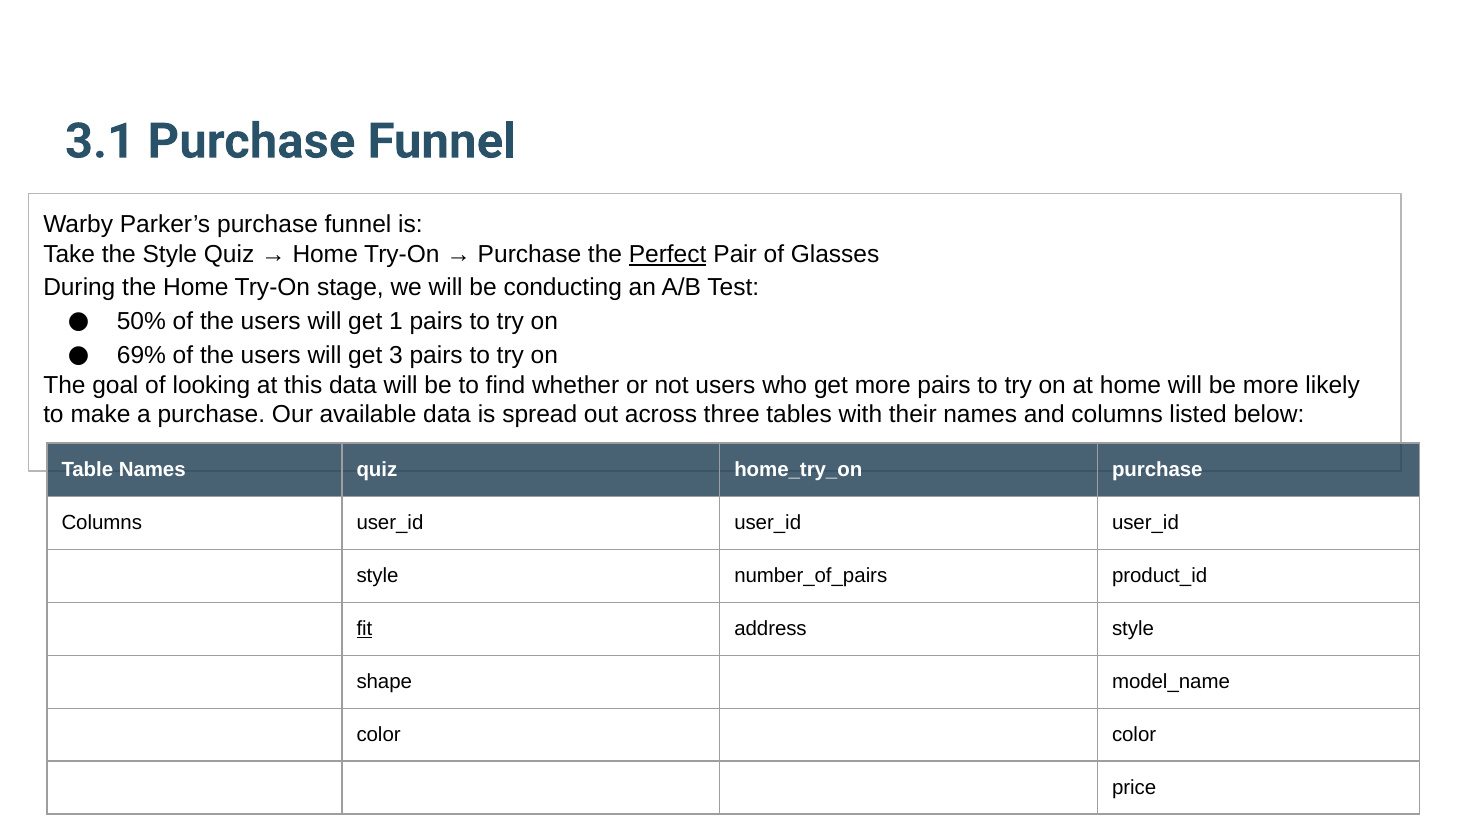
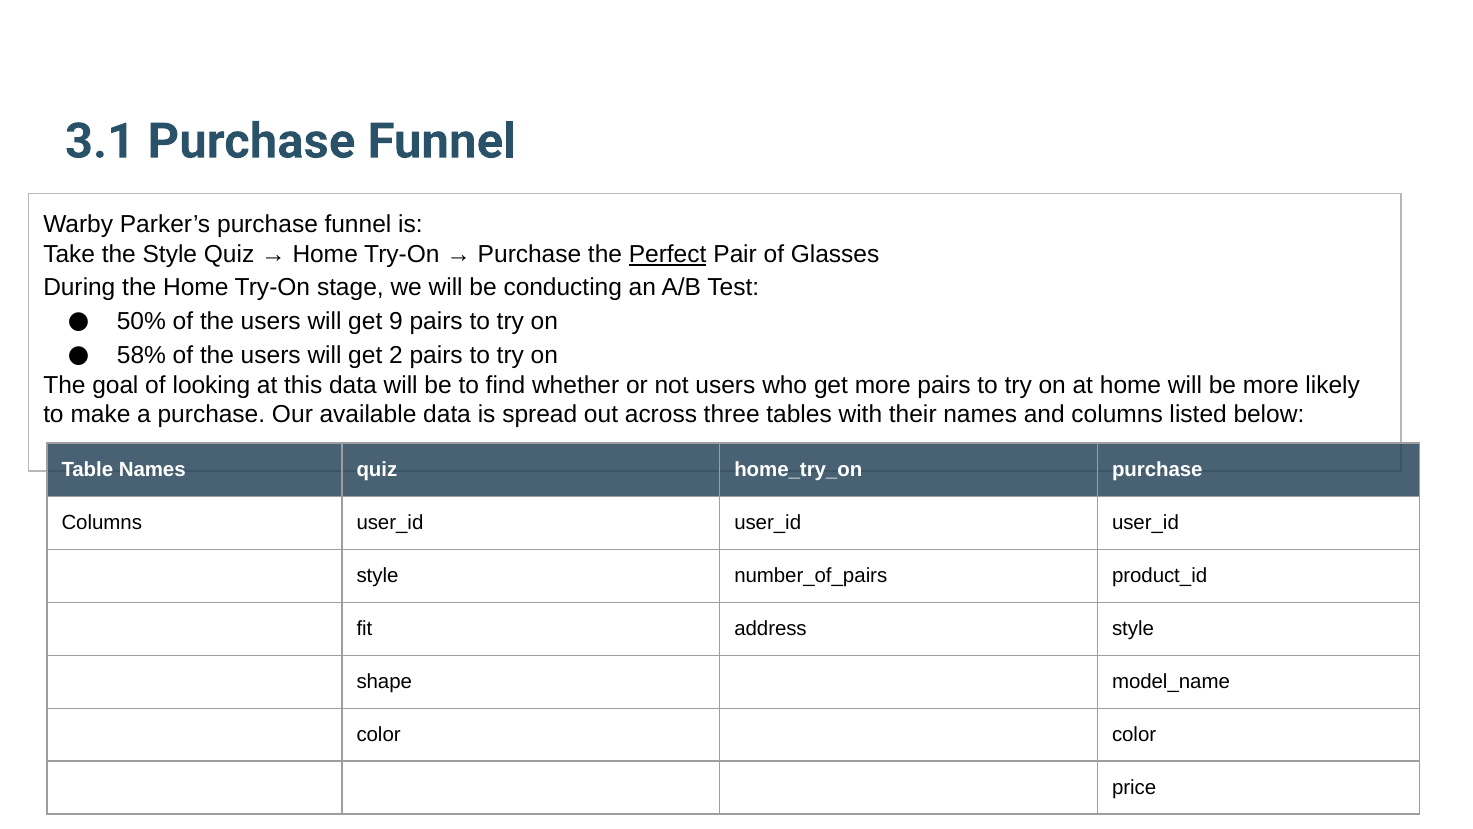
1: 1 -> 9 (396, 322)
69%: 69% -> 58% (141, 355)
3: 3 -> 2 (396, 355)
fit underline: present -> none (364, 628)
